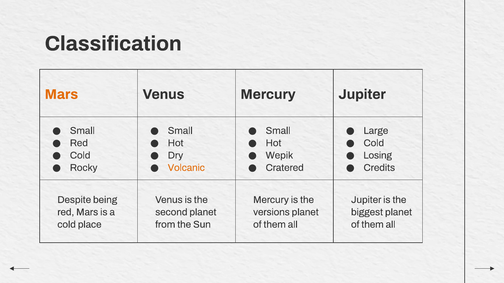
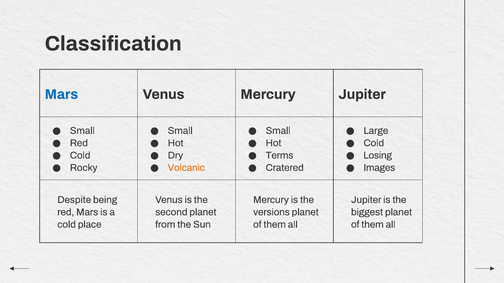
Mars colour: orange -> blue (61, 94)
Wepik: Wepik -> Terms (279, 156)
Credits: Credits -> Images (379, 168)
